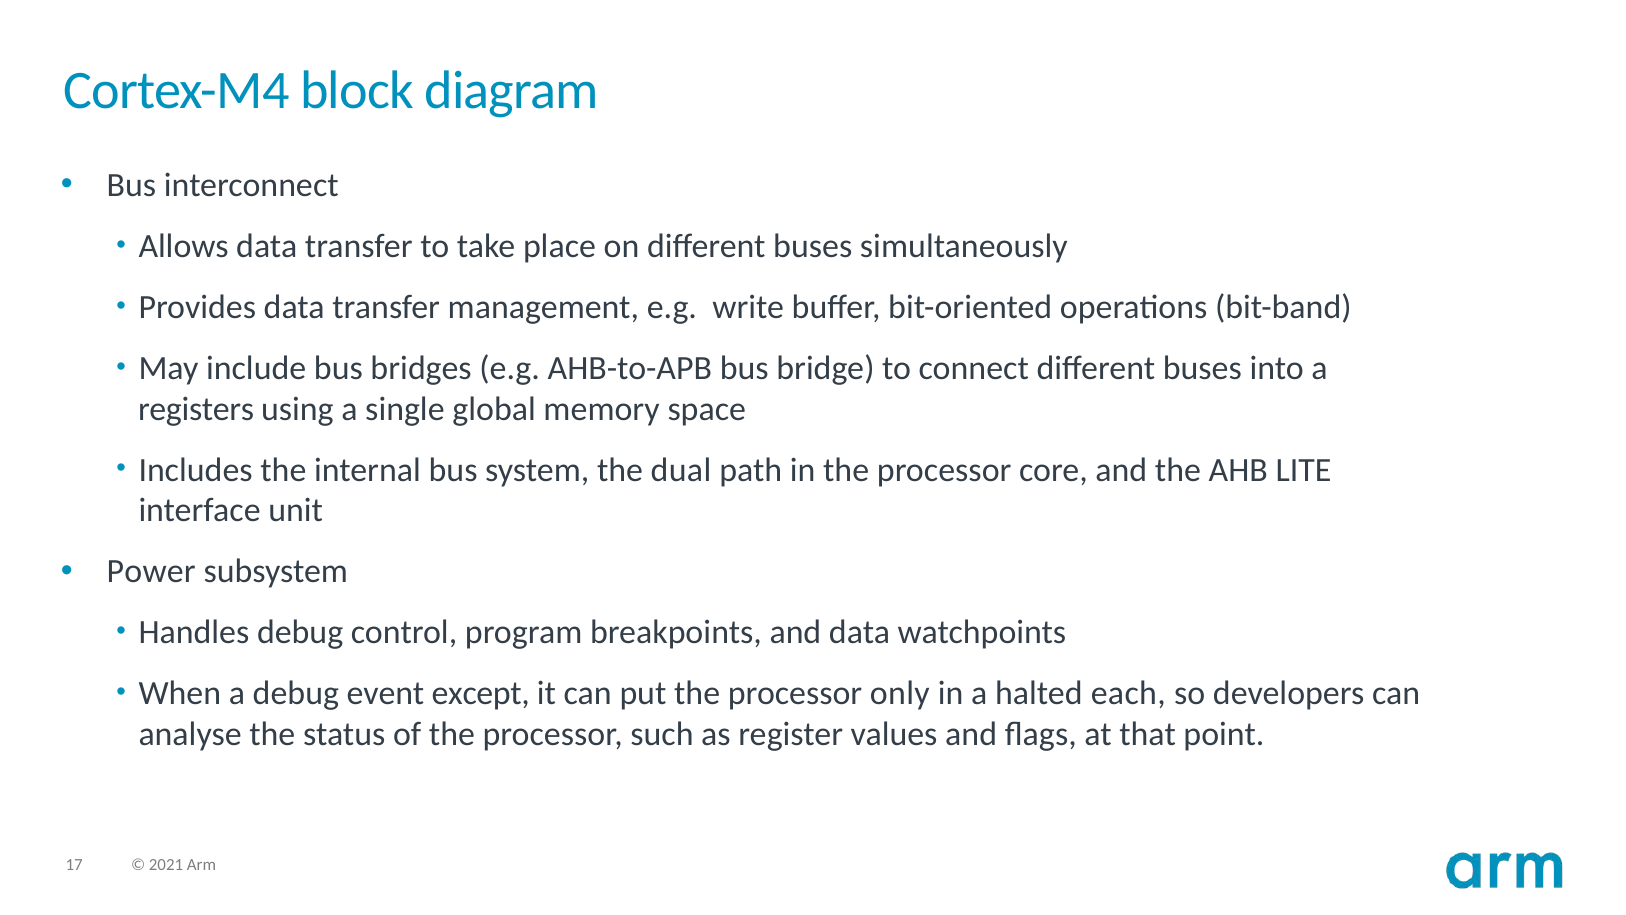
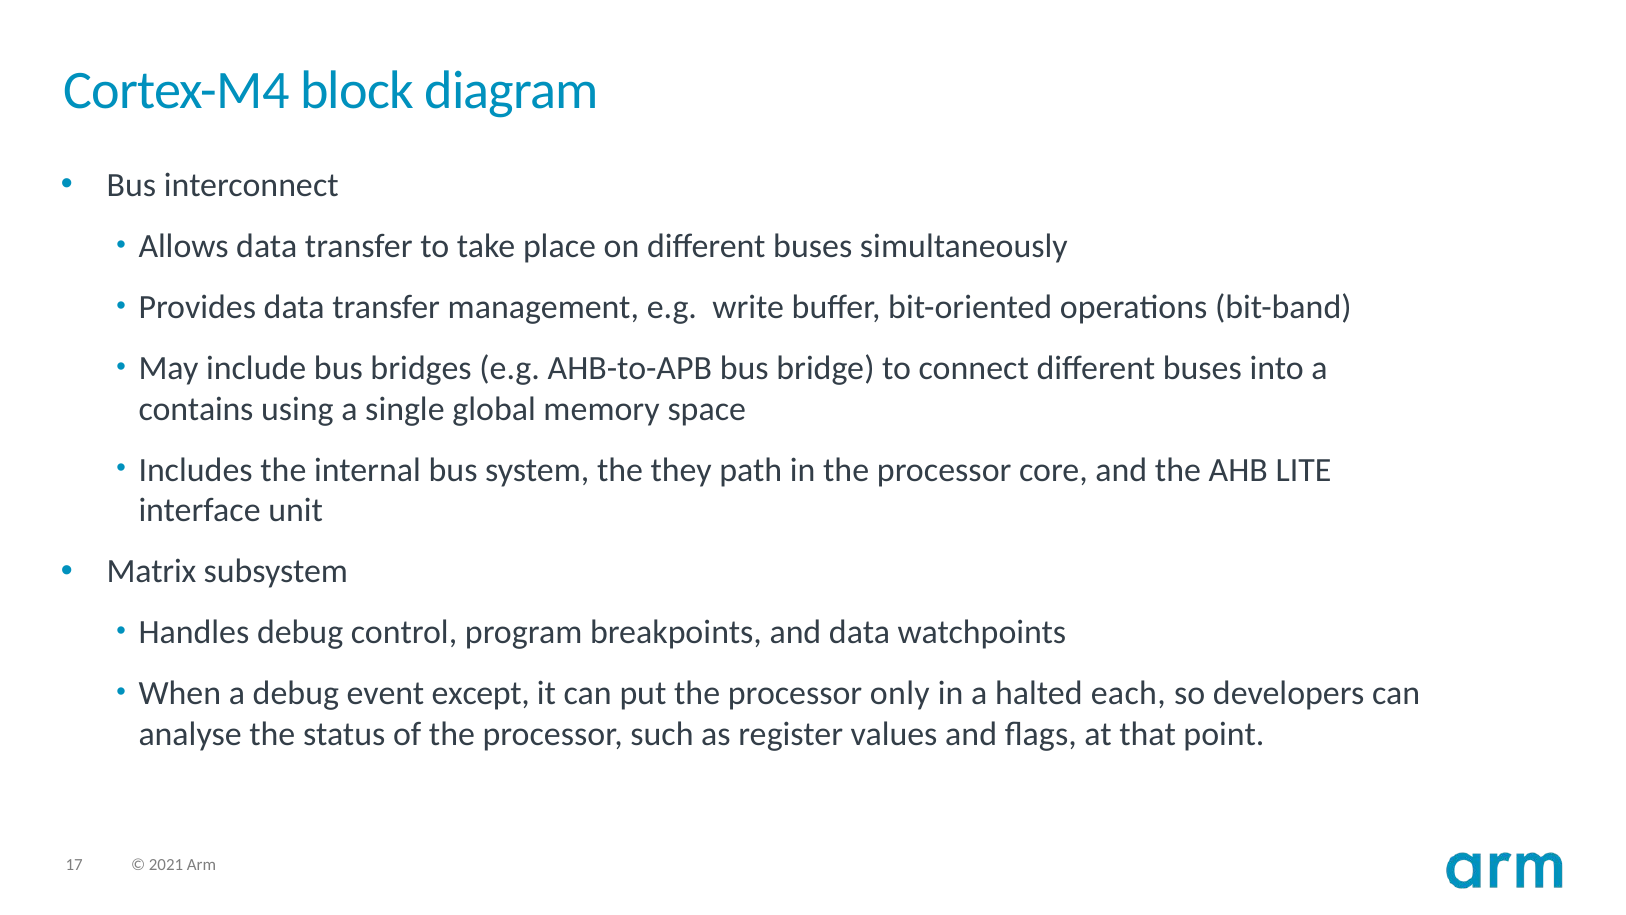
registers: registers -> contains (196, 409)
dual: dual -> they (681, 470)
Power: Power -> Matrix (151, 572)
